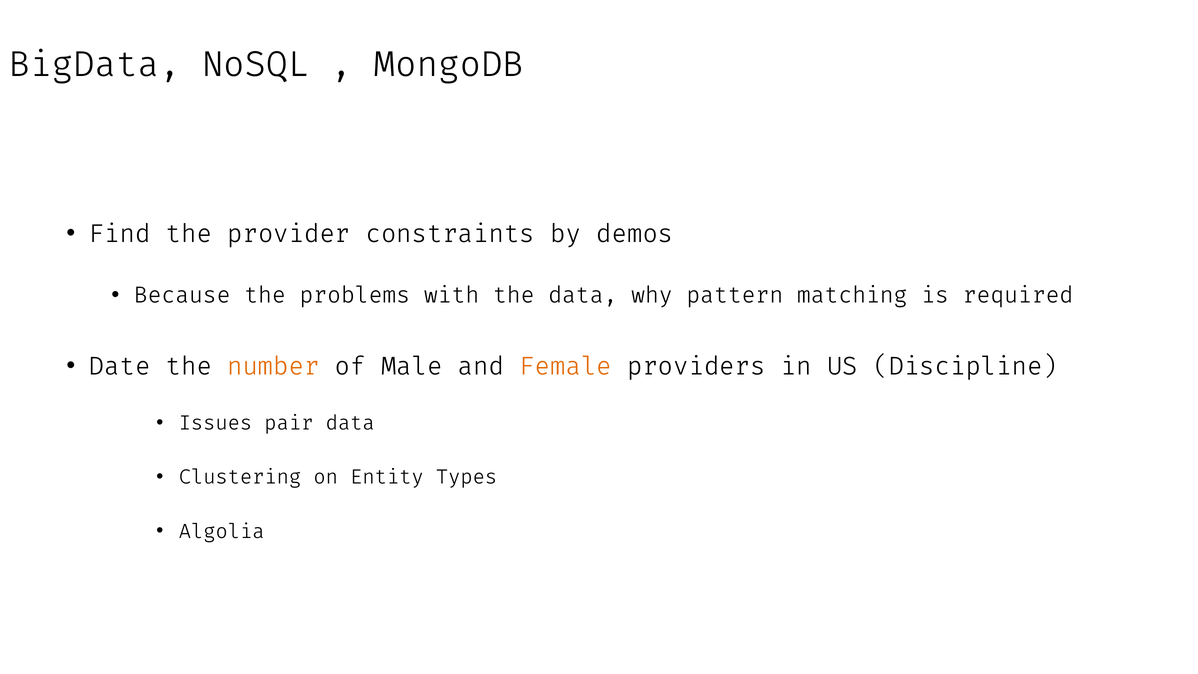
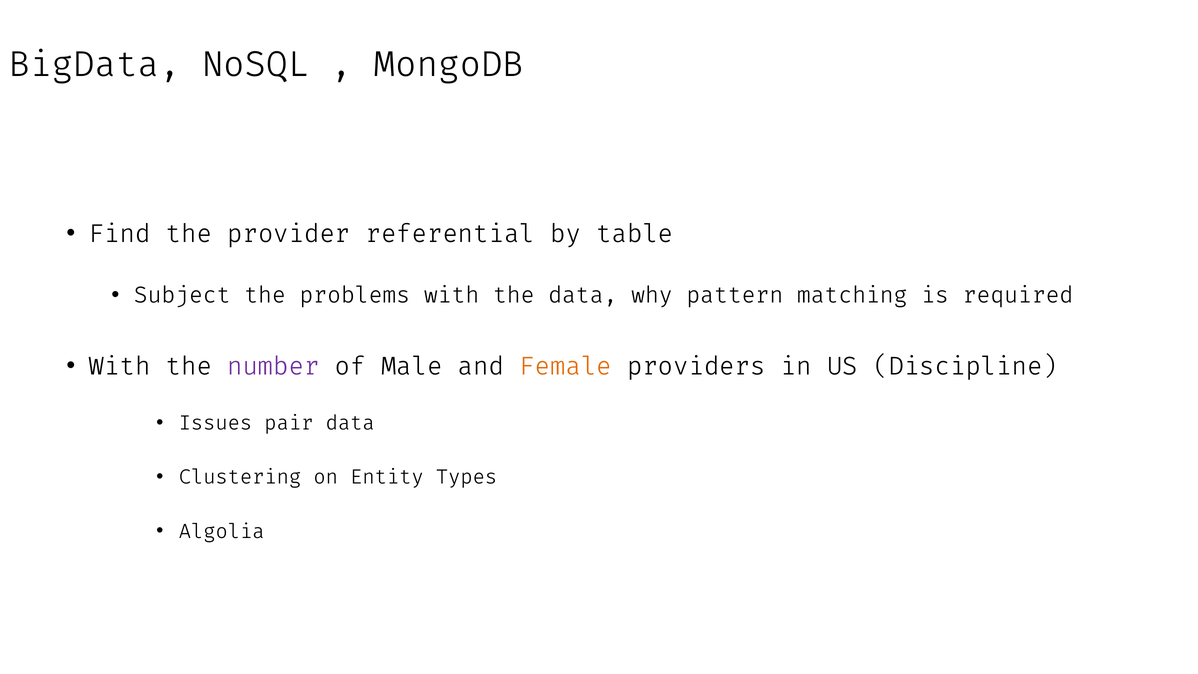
constraints: constraints -> referential (450, 234)
demos: demos -> table (635, 234)
Because: Because -> Subject (182, 295)
Date: Date -> With (120, 366)
number colour: orange -> purple (273, 366)
